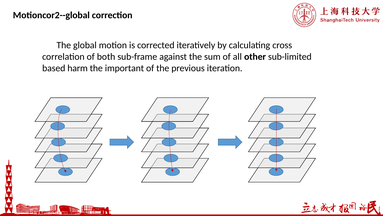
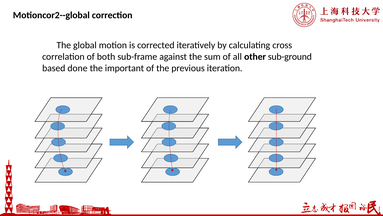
sub-limited: sub-limited -> sub-ground (290, 57)
harm: harm -> done (77, 68)
